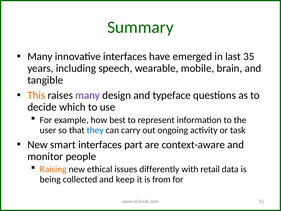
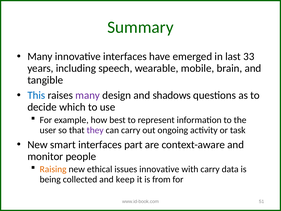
35: 35 -> 33 (249, 56)
This colour: orange -> blue (36, 95)
typeface: typeface -> shadows (172, 95)
they colour: blue -> purple (95, 130)
issues differently: differently -> innovative (159, 169)
with retail: retail -> carry (210, 169)
